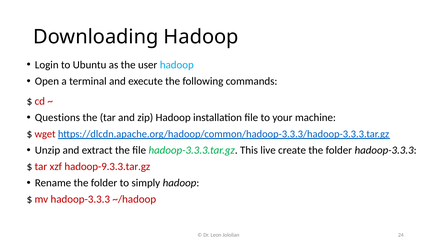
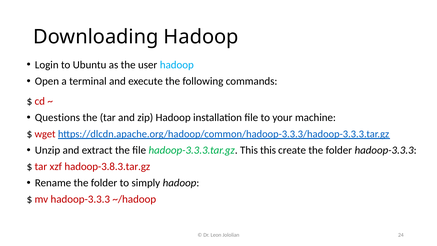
This live: live -> this (268, 150)
hadoop-9.3.3.tar.gz: hadoop-9.3.3.tar.gz -> hadoop-3.8.3.tar.gz (107, 166)
